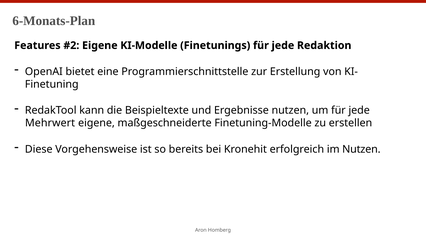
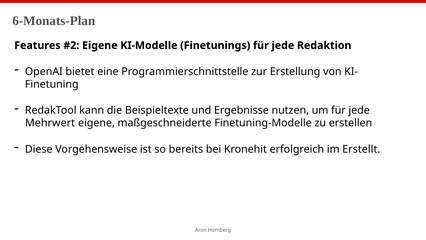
im Nutzen: Nutzen -> Erstellt (361, 149)
